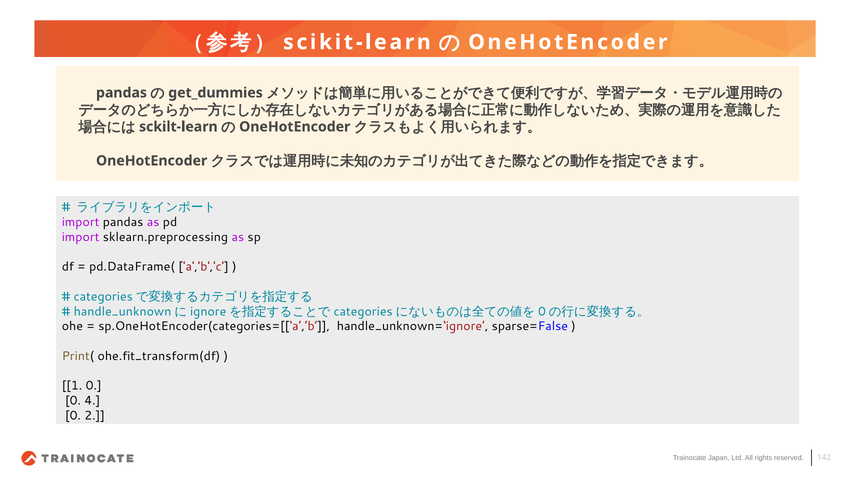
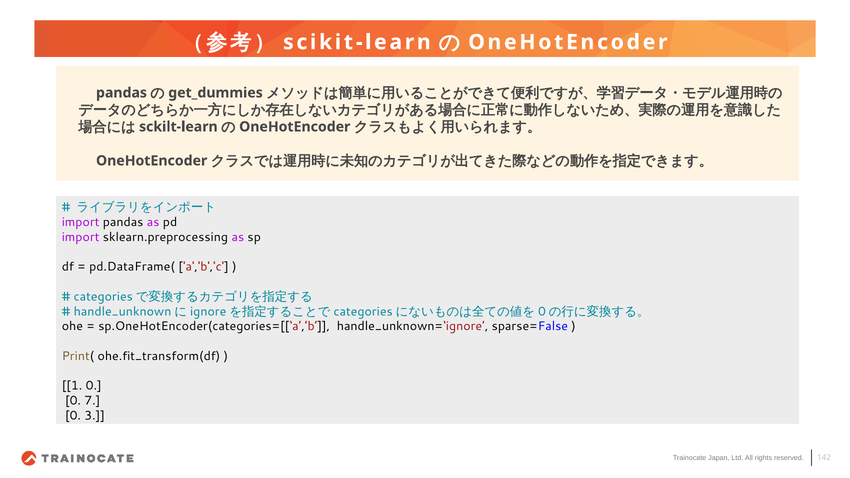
4: 4 -> 7 (92, 401)
2: 2 -> 3 (95, 416)
